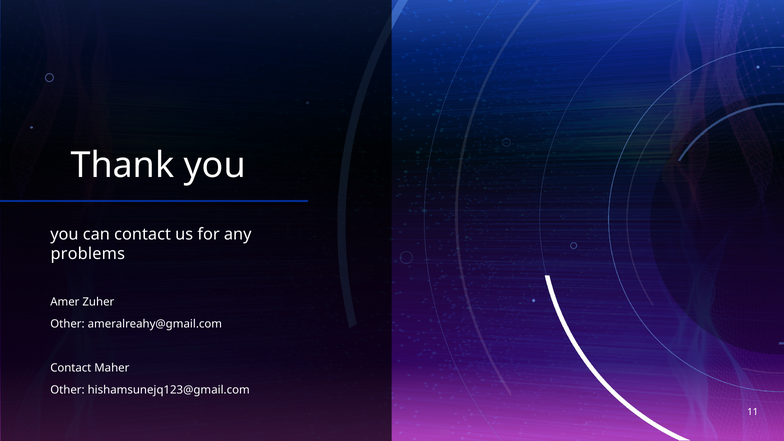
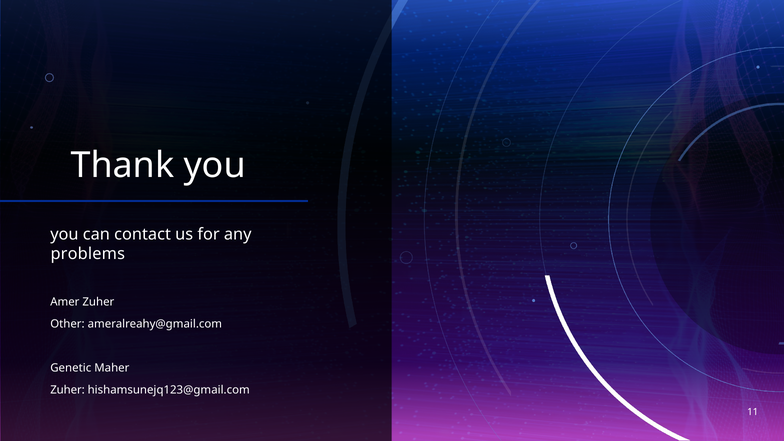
Contact: Contact -> Genetic (71, 368)
Other: Other -> Zuher (68, 390)
